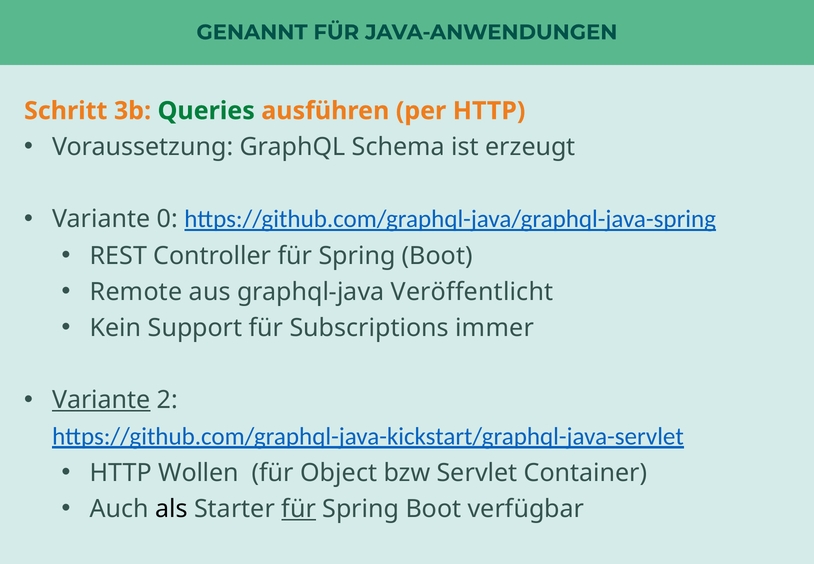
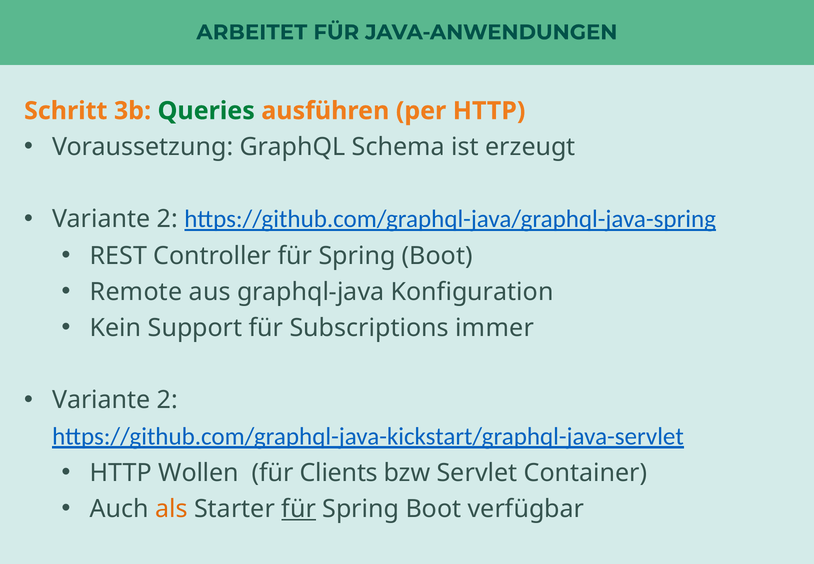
GENANNT: GENANNT -> ARBEITET (252, 32)
0: 0 -> 2 (167, 219)
Veröffentlicht: Veröffentlicht -> Konfiguration (472, 292)
Variante underline: present -> none (101, 400)
Object: Object -> Clients (339, 473)
als colour: black -> orange (172, 509)
